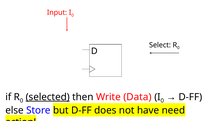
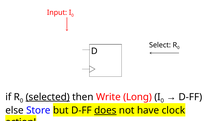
Data: Data -> Long (138, 96)
does underline: none -> present (105, 110)
need: need -> clock (173, 110)
